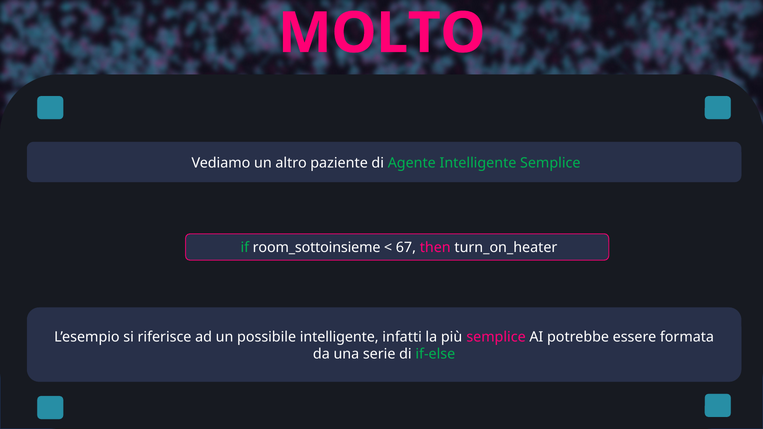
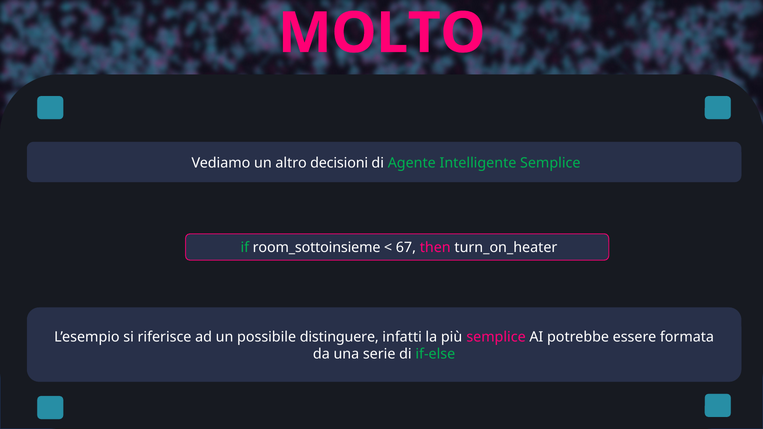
paziente: paziente -> decisioni (339, 163)
possibile intelligente: intelligente -> distinguere (339, 337)
